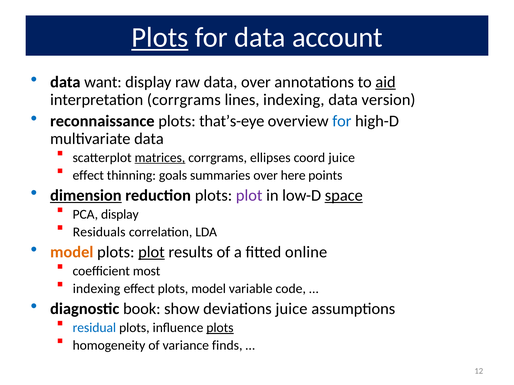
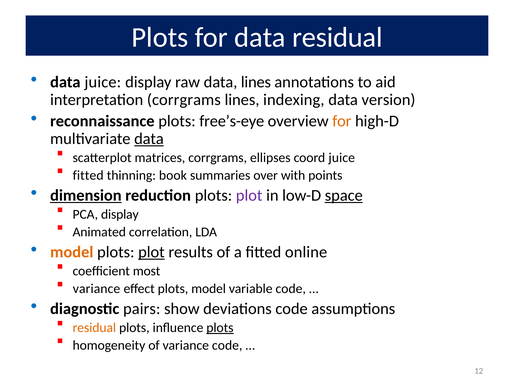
Plots underline: present -> none (160, 38)
data account: account -> residual (337, 38)
data want: want -> juice (103, 82)
data over: over -> lines (256, 82)
aid underline: present -> none (386, 82)
that’s-eye: that’s-eye -> free’s-eye (232, 121)
for colour: blue -> orange (342, 121)
data underline: none -> present (149, 139)
matrices underline: present -> none (160, 158)
effect: effect -> fitted (88, 176)
goals: goals -> book (173, 176)
here: here -> with (293, 176)
Residuals: Residuals -> Animated (99, 232)
indexing: indexing -> variance (97, 289)
book: book -> pairs (142, 309)
deviations juice: juice -> code (292, 309)
residual colour: blue -> orange (94, 328)
variance finds: finds -> code (227, 346)
